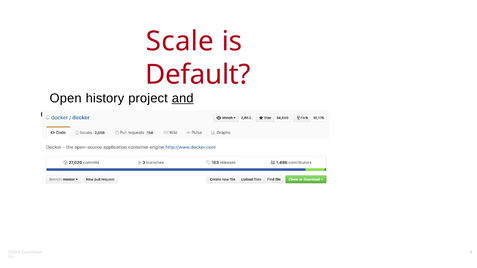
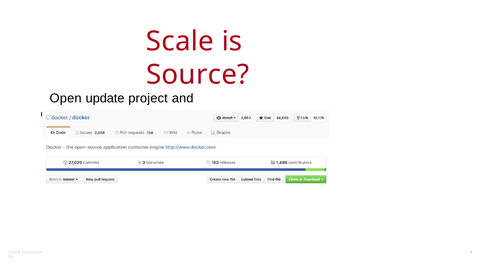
Default: Default -> Source (198, 75)
history: history -> update (105, 98)
and underline: present -> none (183, 98)
